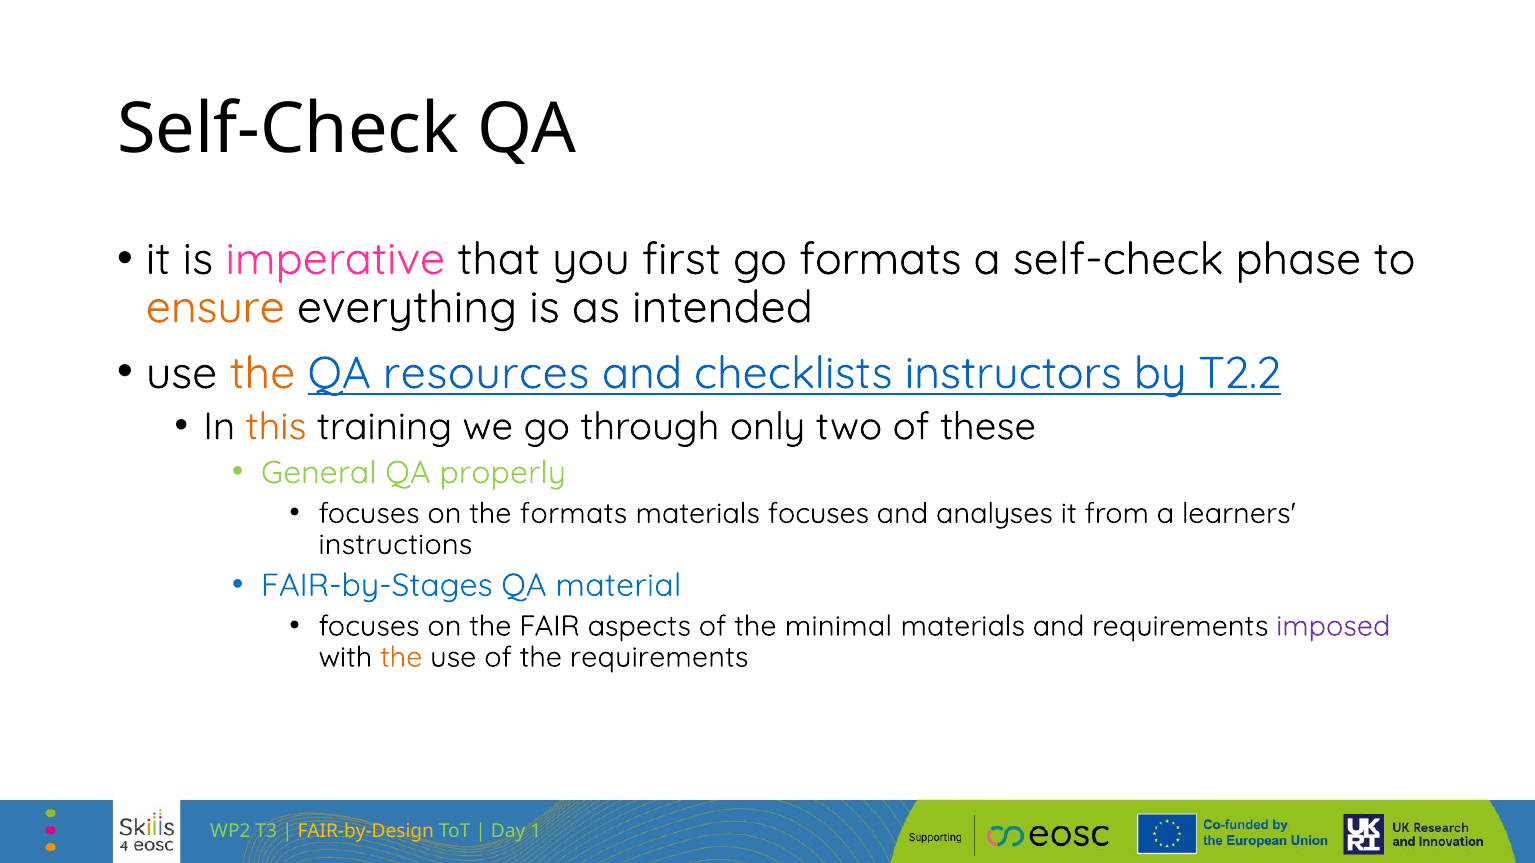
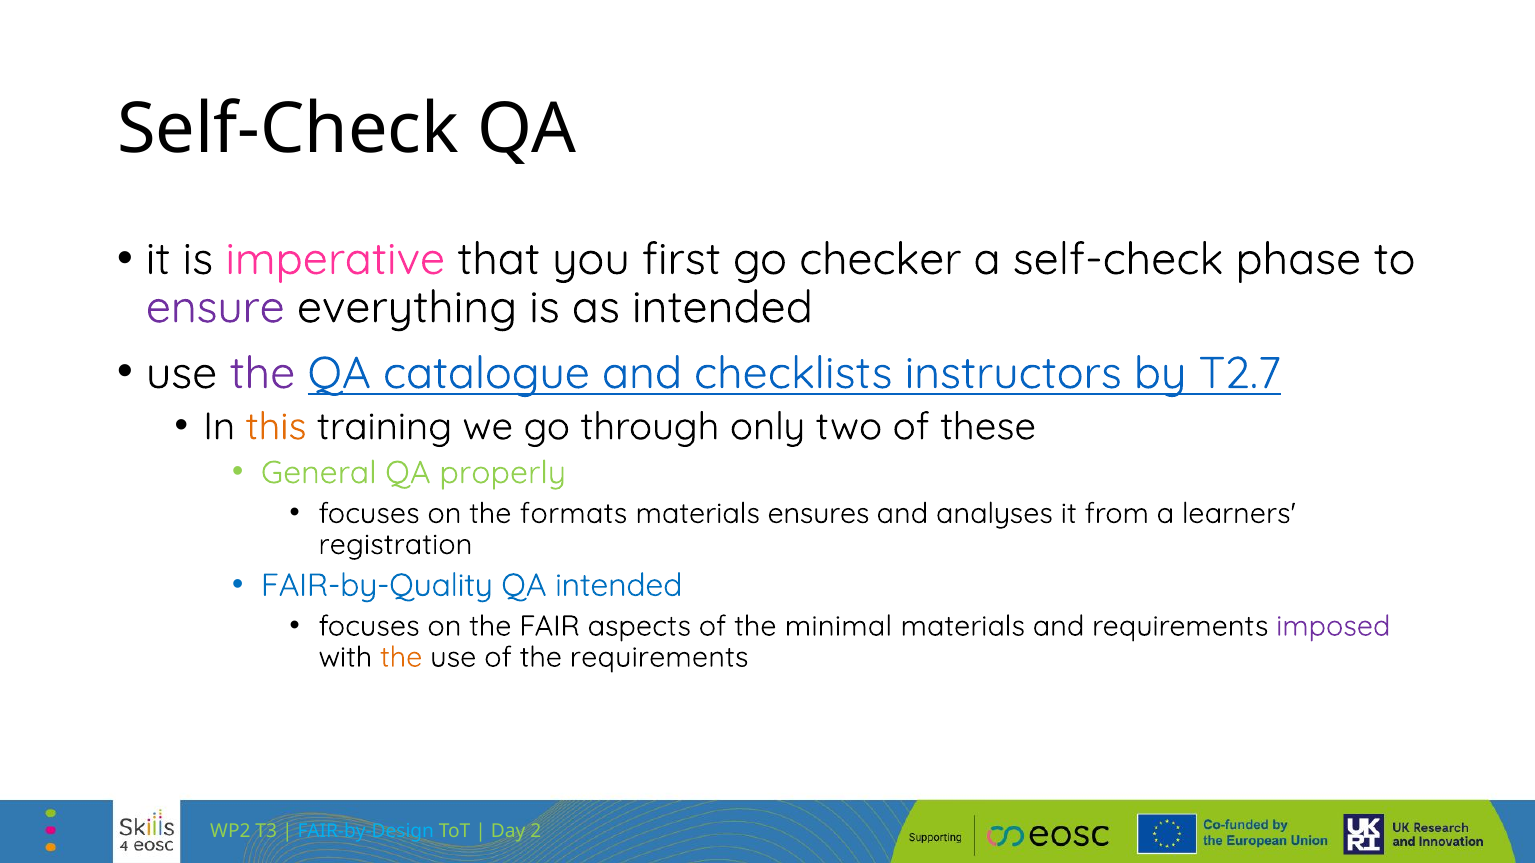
go formats: formats -> checker (880, 259)
ensure colour: orange -> purple (215, 308)
the colour: orange -> purple (263, 374)
resources: resources -> catalogue (487, 374)
T2.2: T2.2 -> T2.7 (1240, 374)
materials focuses: focuses -> ensures (818, 514)
instructions: instructions -> registration (395, 545)
FAIR-by-Stages: FAIR-by-Stages -> FAIR-by-Quality (377, 586)
QA material: material -> intended (619, 586)
FAIR-by-Design colour: yellow -> light blue (366, 832)
1: 1 -> 2 (536, 832)
